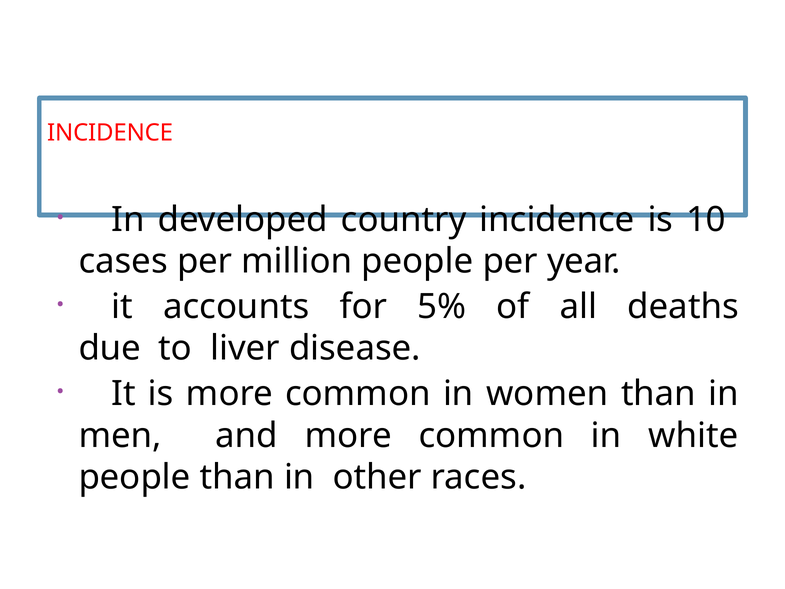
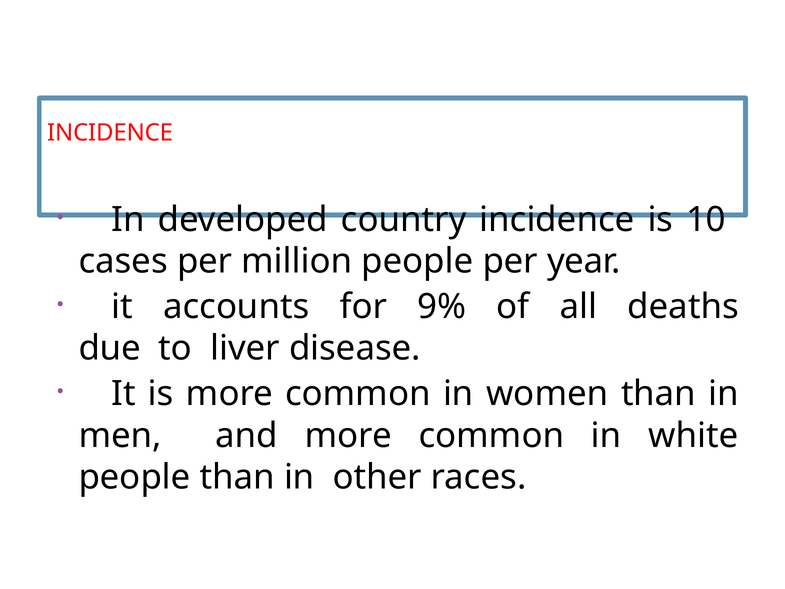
5%: 5% -> 9% (442, 306)
